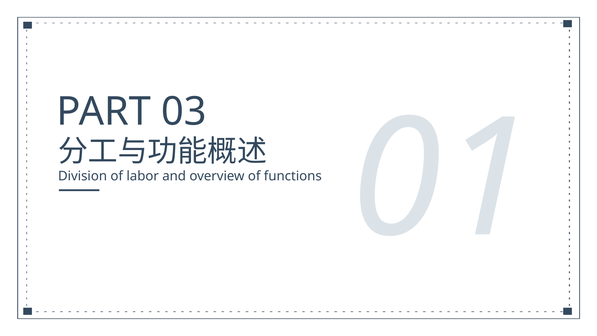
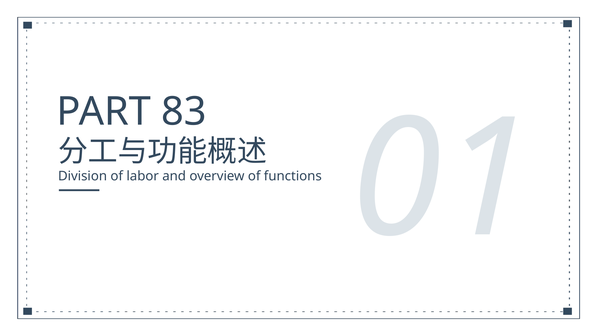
03: 03 -> 83 (184, 112)
